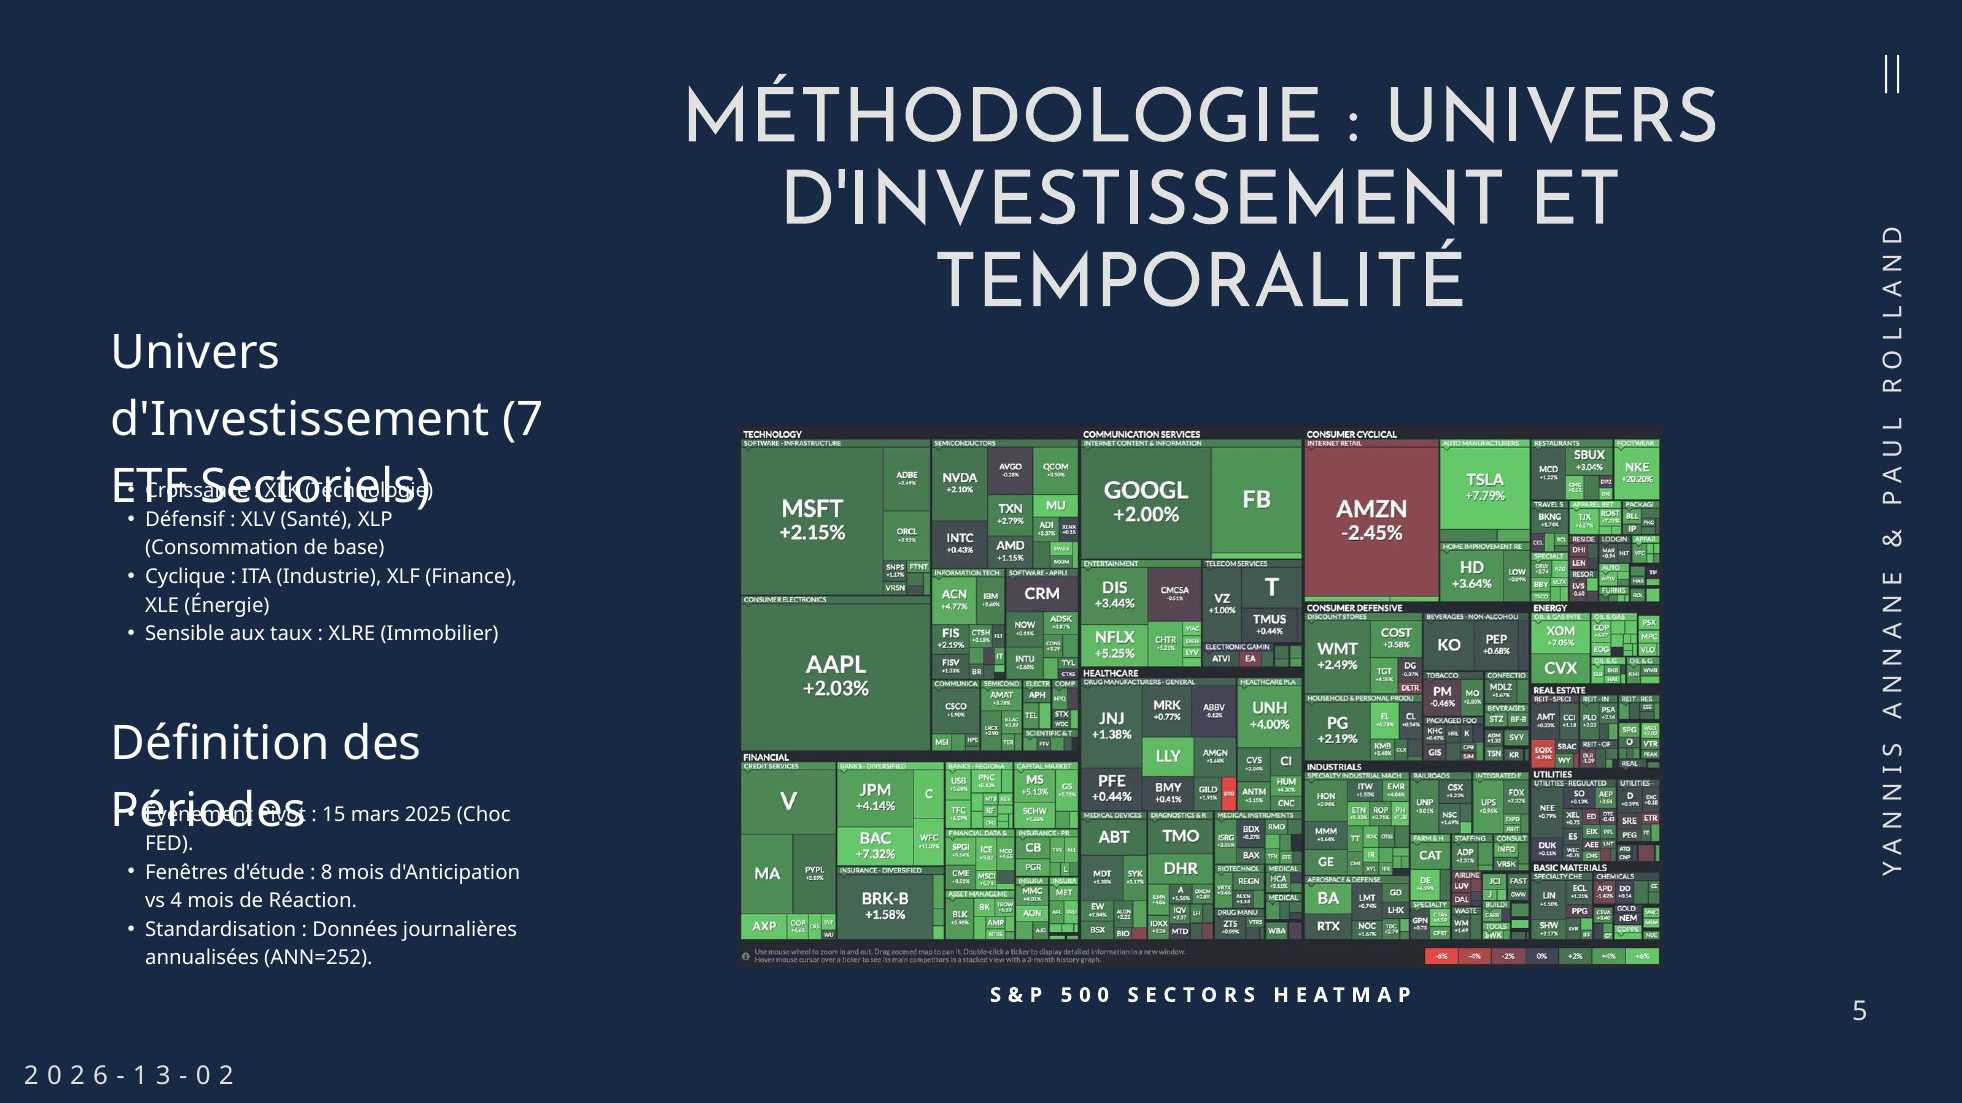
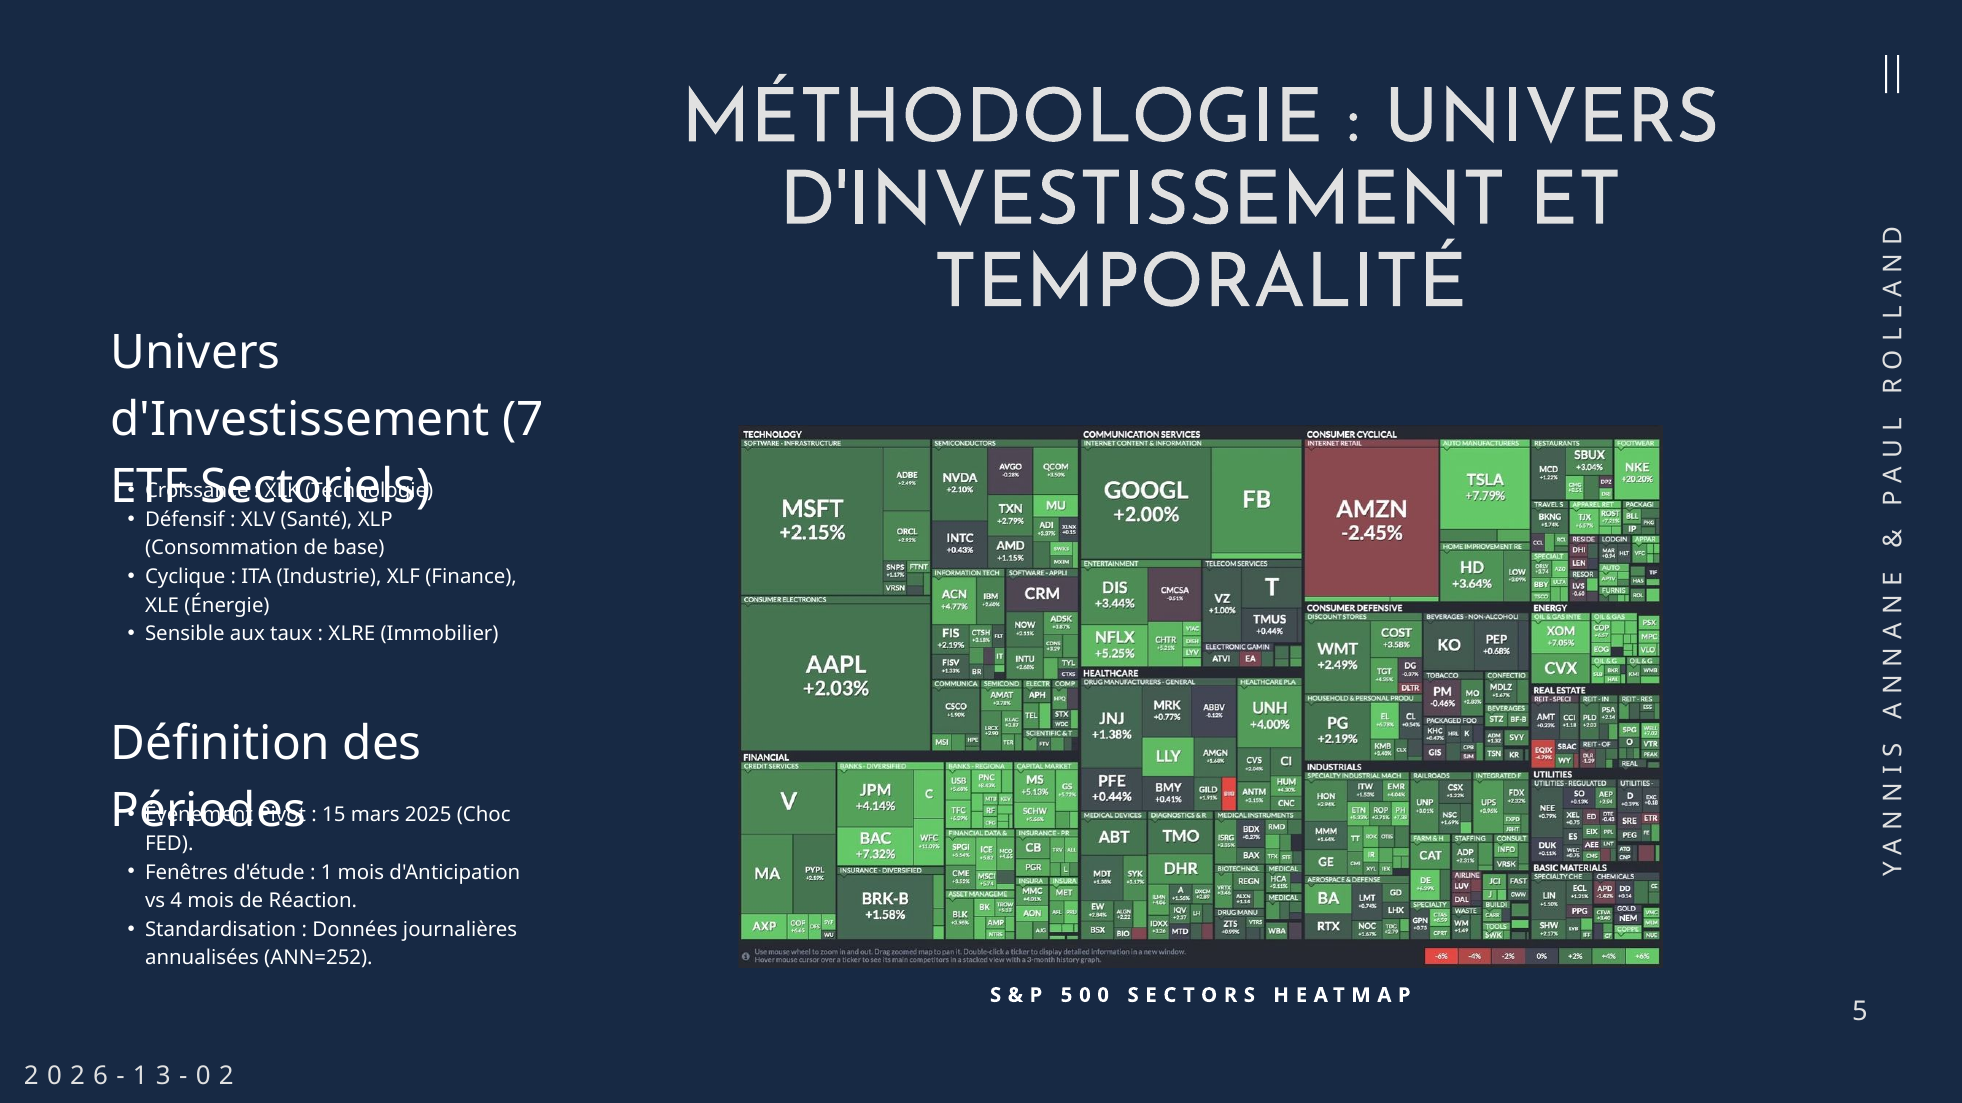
8: 8 -> 1 (327, 873)
